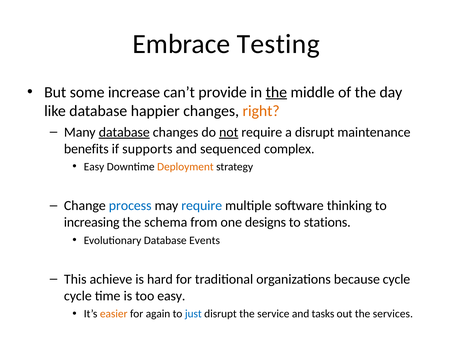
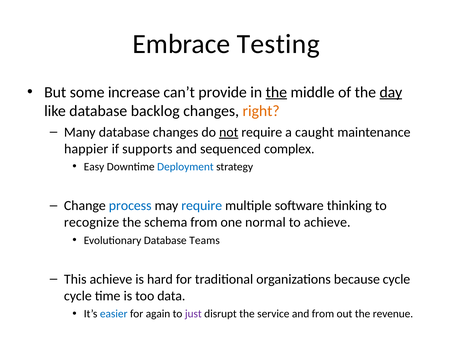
day underline: none -> present (391, 92)
happier: happier -> backlog (155, 111)
database underline: present -> none (124, 132)
a disrupt: disrupt -> caught (315, 132)
benefits: benefits -> happier (86, 149)
Deployment colour: orange -> blue (185, 167)
increasing: increasing -> recognize (92, 222)
designs: designs -> normal (265, 222)
to stations: stations -> achieve (327, 222)
Events: Events -> Teams (205, 240)
too easy: easy -> data (171, 296)
easier colour: orange -> blue (114, 314)
just colour: blue -> purple (193, 314)
and tasks: tasks -> from (323, 314)
services: services -> revenue (393, 314)
